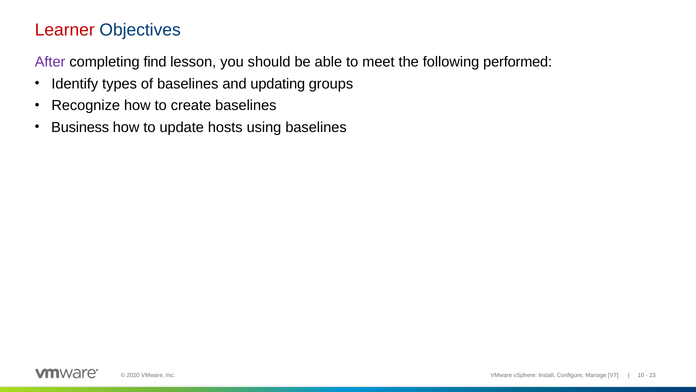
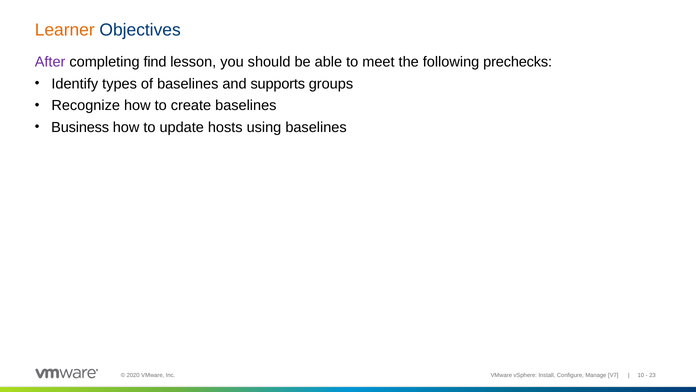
Learner colour: red -> orange (65, 30)
performed: performed -> prechecks (518, 62)
updating: updating -> supports (278, 84)
